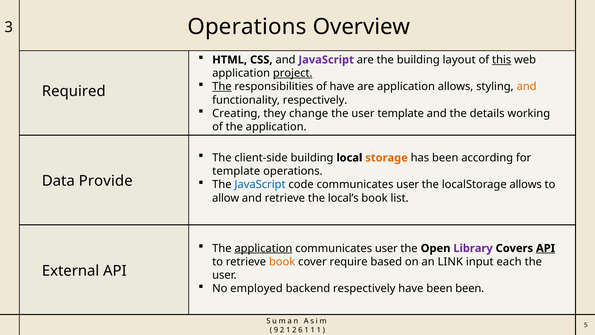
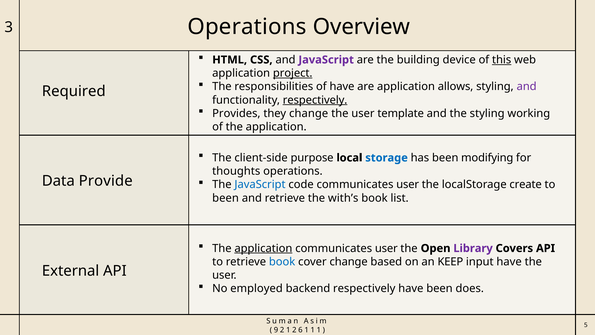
layout: layout -> device (459, 60)
The underline: present -> none (222, 87)
and colour: orange -> purple (527, 87)
respectively underline: none -> present (315, 100)
Creating: Creating -> Provides (236, 113)
the details: details -> styling (487, 113)
client-side building: building -> purpose (312, 158)
storage colour: orange -> blue (387, 158)
according: according -> modifying (487, 158)
template: template -> thoughts (236, 171)
localStorage allows: allows -> create (526, 184)
allow: allow -> been (226, 198)
local’s: local’s -> with’s (343, 198)
API underline: present -> none (546, 248)
book colour: orange -> blue (282, 261)
cover require: require -> change (349, 261)
LINK: LINK -> KEEP (450, 261)
input each: each -> have (509, 261)
been been: been -> does (470, 288)
